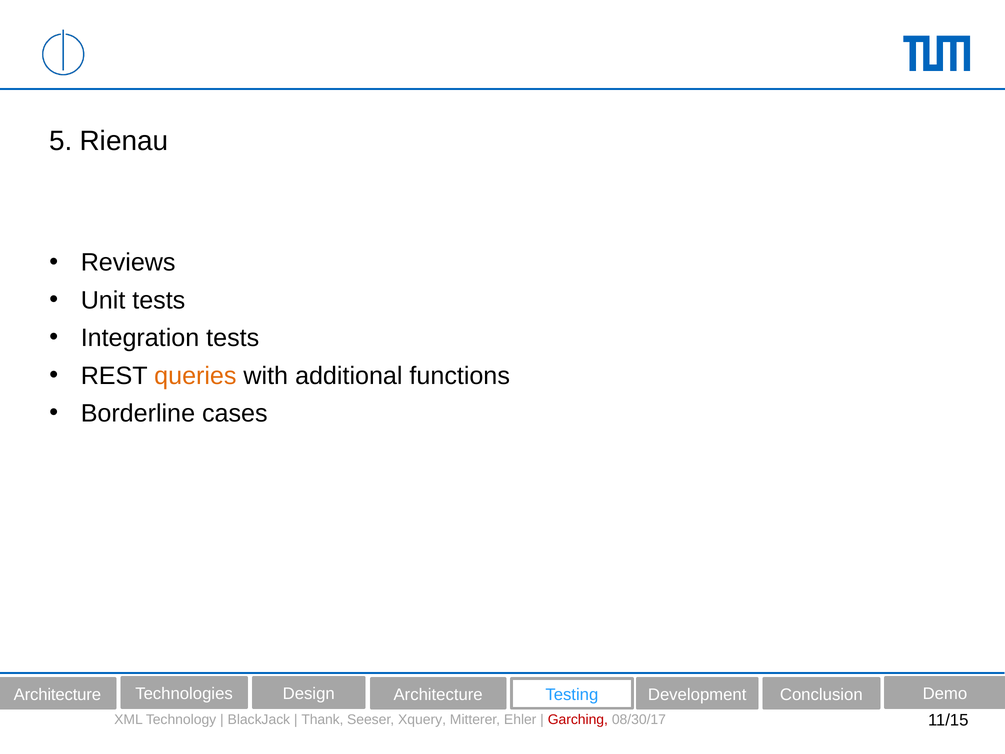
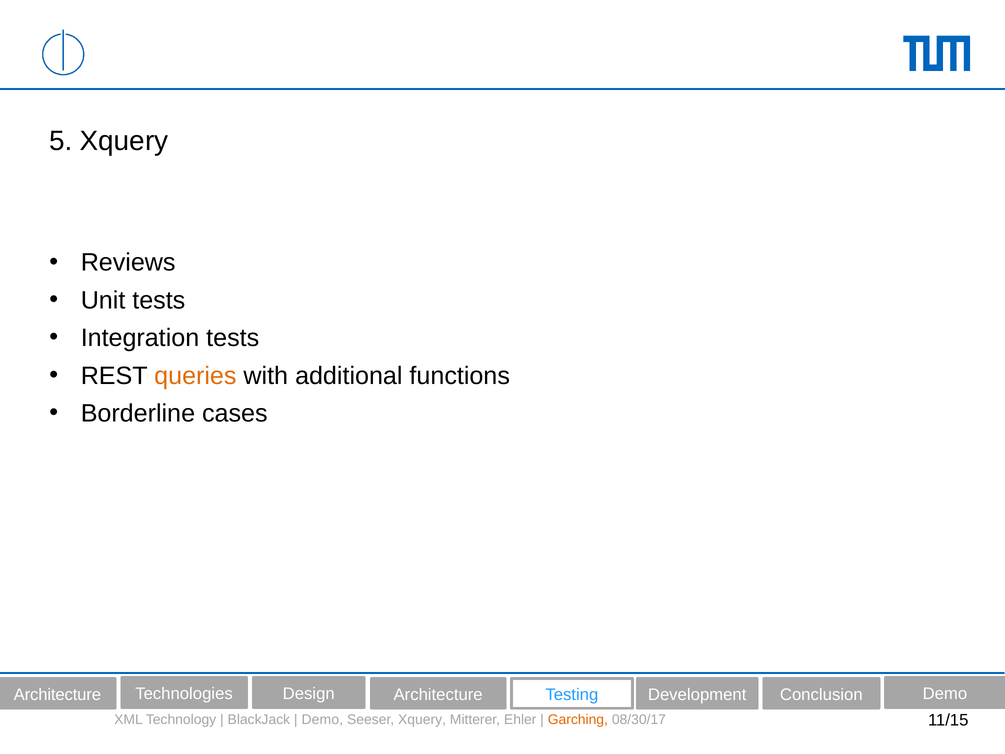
5 Rienau: Rienau -> Xquery (124, 141)
Thank: Thank -> Demo (322, 720)
Garching colour: red -> orange (578, 720)
